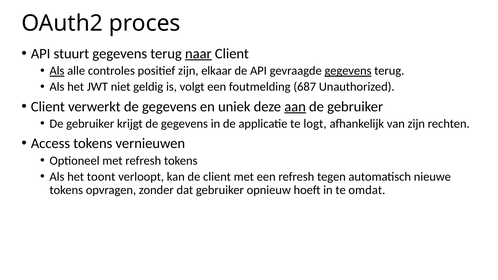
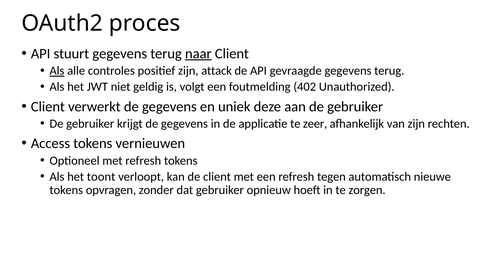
elkaar: elkaar -> attack (217, 71)
gegevens underline: present -> none (348, 71)
687: 687 -> 402 (305, 87)
aan underline: present -> none (295, 107)
logt: logt -> zeer (315, 124)
omdat: omdat -> zorgen (367, 190)
